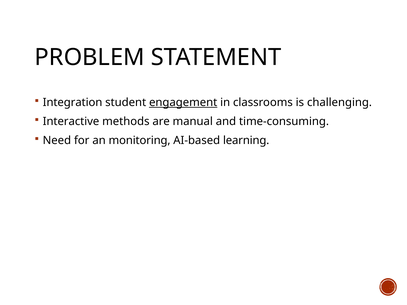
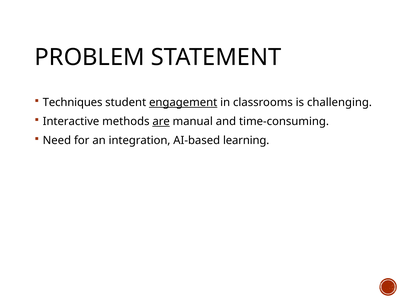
Integration: Integration -> Techniques (73, 103)
are underline: none -> present (161, 121)
monitoring: monitoring -> integration (140, 140)
